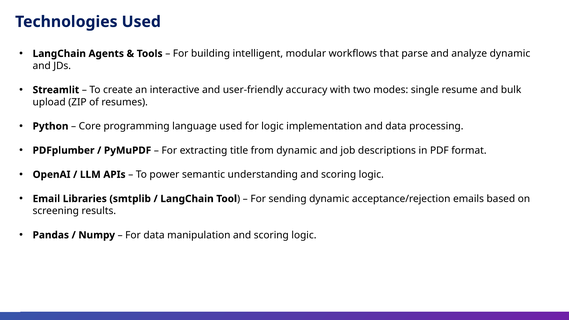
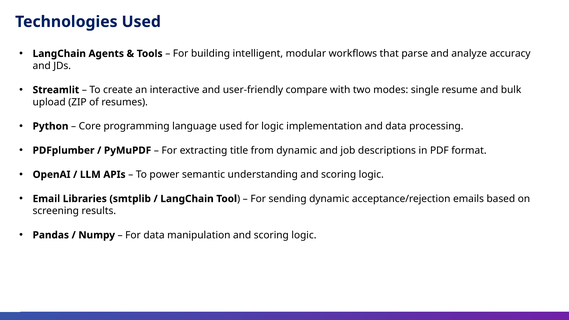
analyze dynamic: dynamic -> accuracy (510, 54)
accuracy: accuracy -> compare (307, 90)
